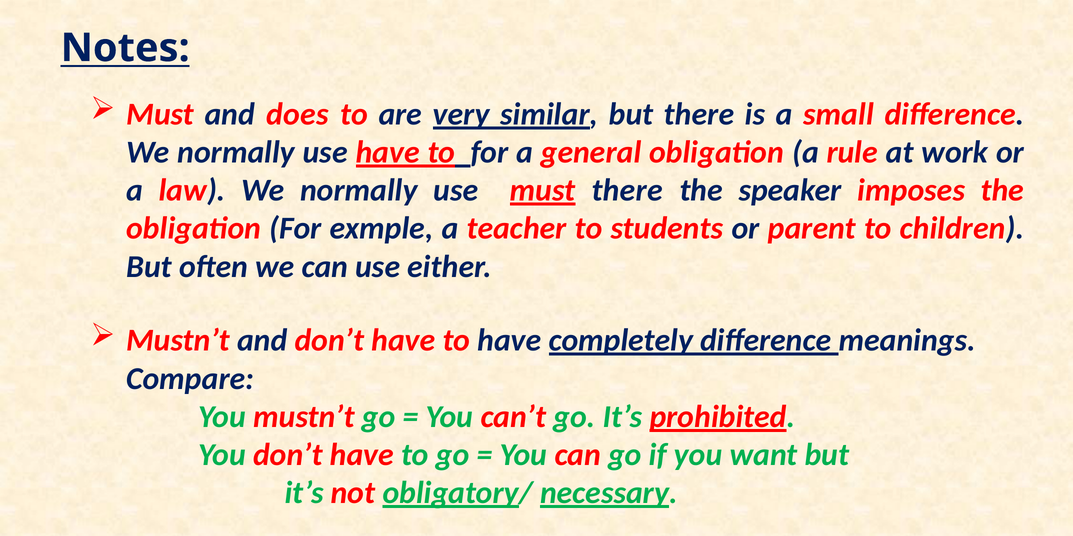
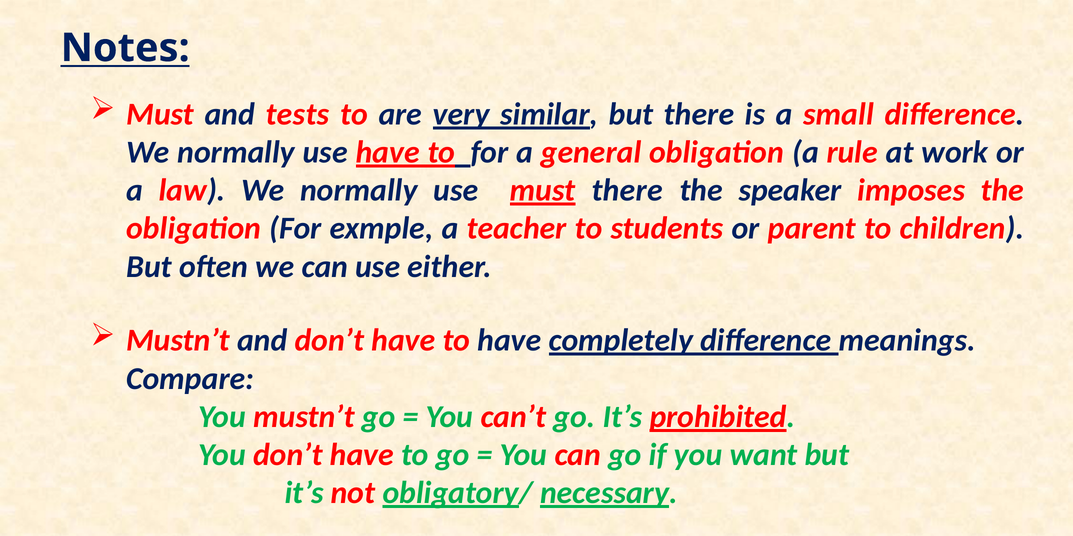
does: does -> tests (298, 114)
